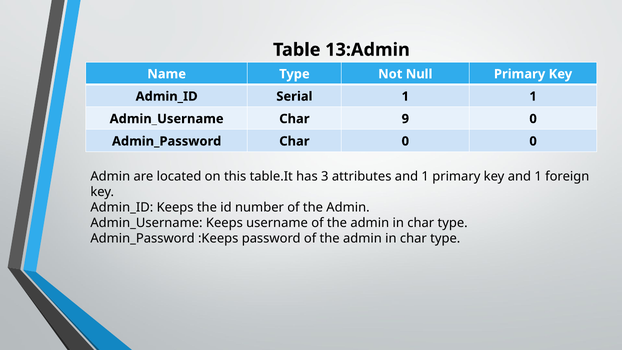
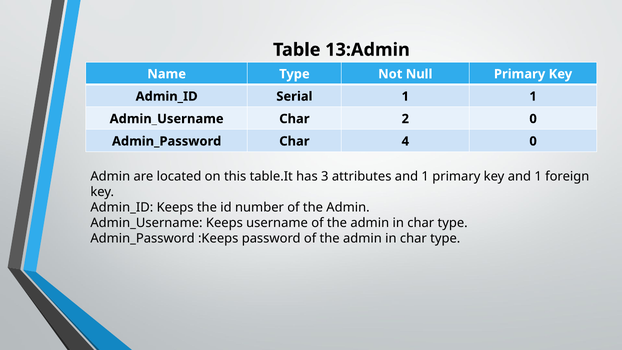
9: 9 -> 2 (405, 119)
Char 0: 0 -> 4 (405, 141)
